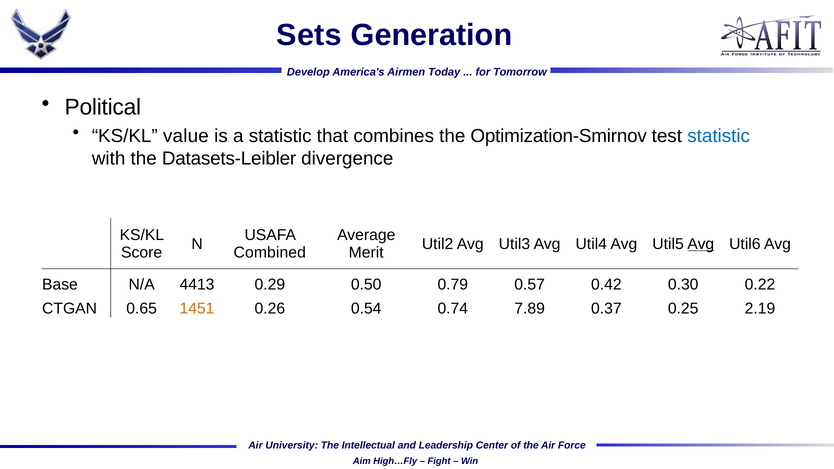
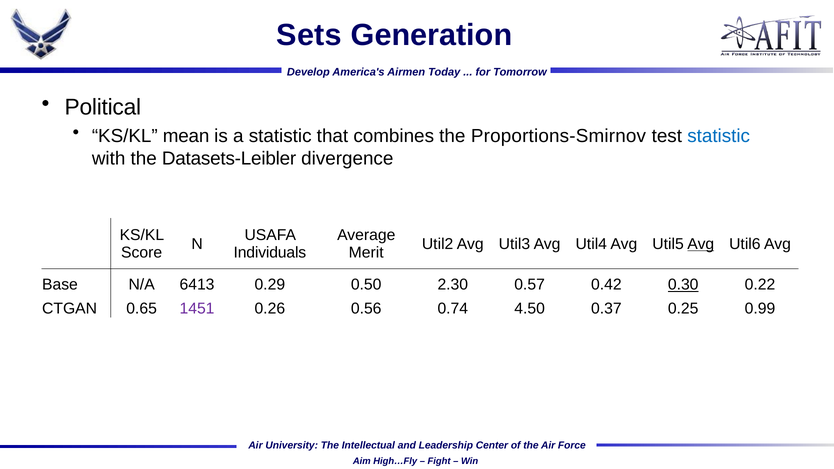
value: value -> mean (186, 136)
Optimization-Smirnov: Optimization-Smirnov -> Proportions-Smirnov (558, 136)
Combined: Combined -> Individuals (270, 253)
4413: 4413 -> 6413 (197, 285)
0.79: 0.79 -> 2.30 (453, 285)
0.30 underline: none -> present (683, 285)
1451 colour: orange -> purple (197, 309)
0.54: 0.54 -> 0.56 (366, 309)
7.89: 7.89 -> 4.50 (530, 309)
2.19: 2.19 -> 0.99 (760, 309)
